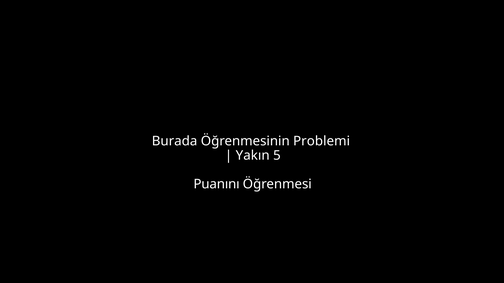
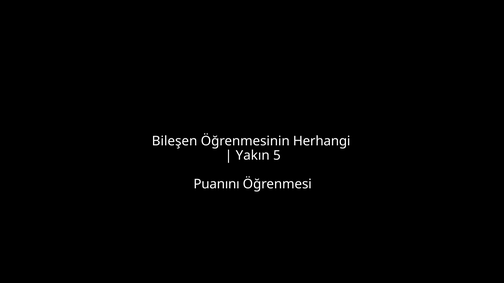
Burada: Burada -> Bileşen (175, 141)
Problemi: Problemi -> Herhangi (322, 141)
